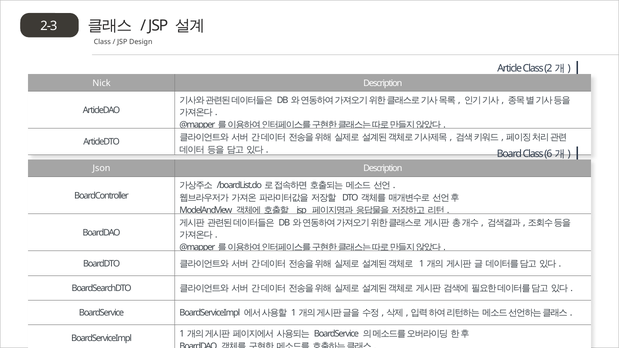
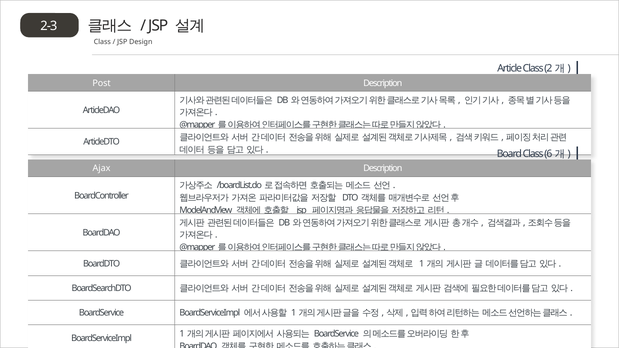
Nick: Nick -> Post (102, 83)
Json: Json -> Ajax (102, 169)
